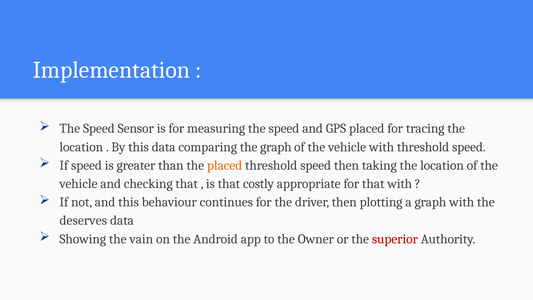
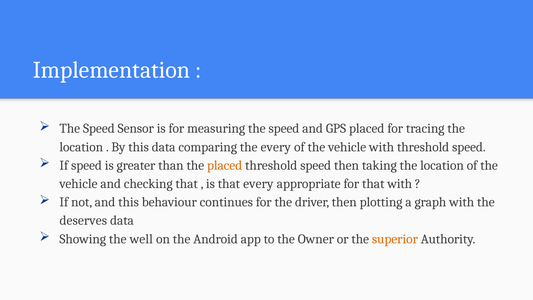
the graph: graph -> every (276, 147)
that costly: costly -> every (258, 184)
vain: vain -> well (141, 239)
superior colour: red -> orange (395, 239)
